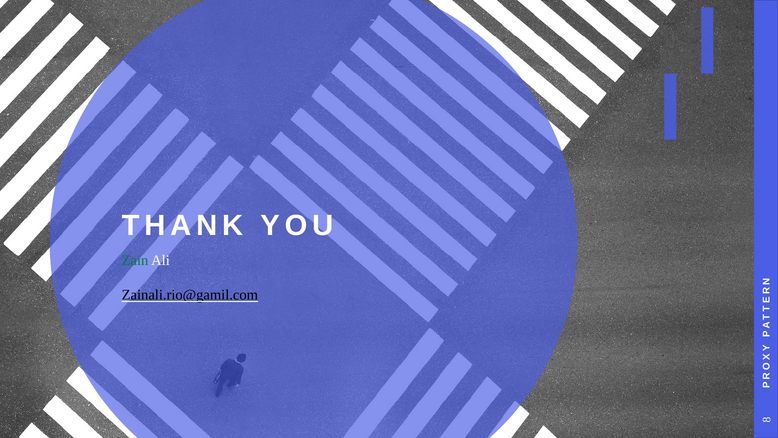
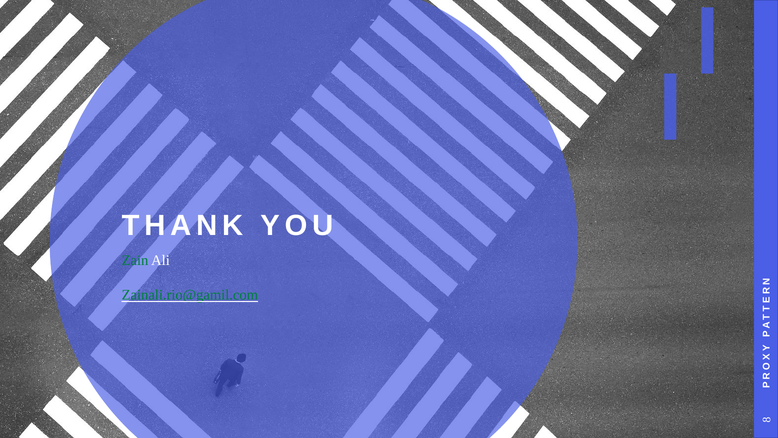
Zainali.rio@gamil.com colour: black -> green (190, 295)
